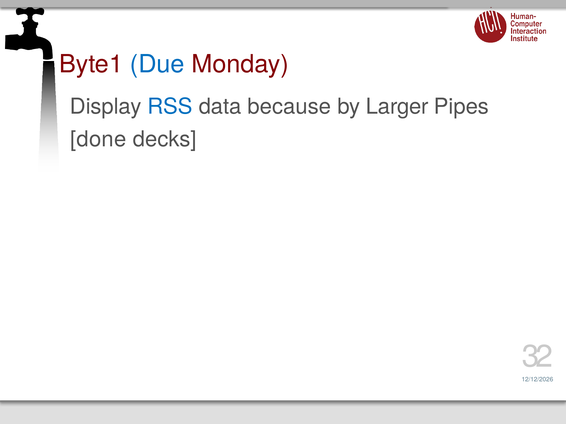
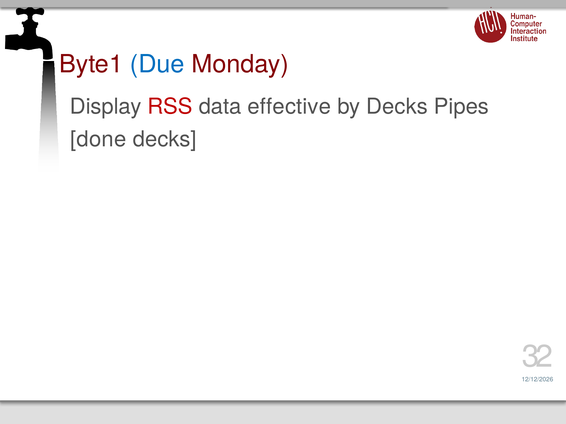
RSS colour: blue -> red (170, 107)
because: because -> effective (289, 107)
by Larger: Larger -> Decks (397, 107)
